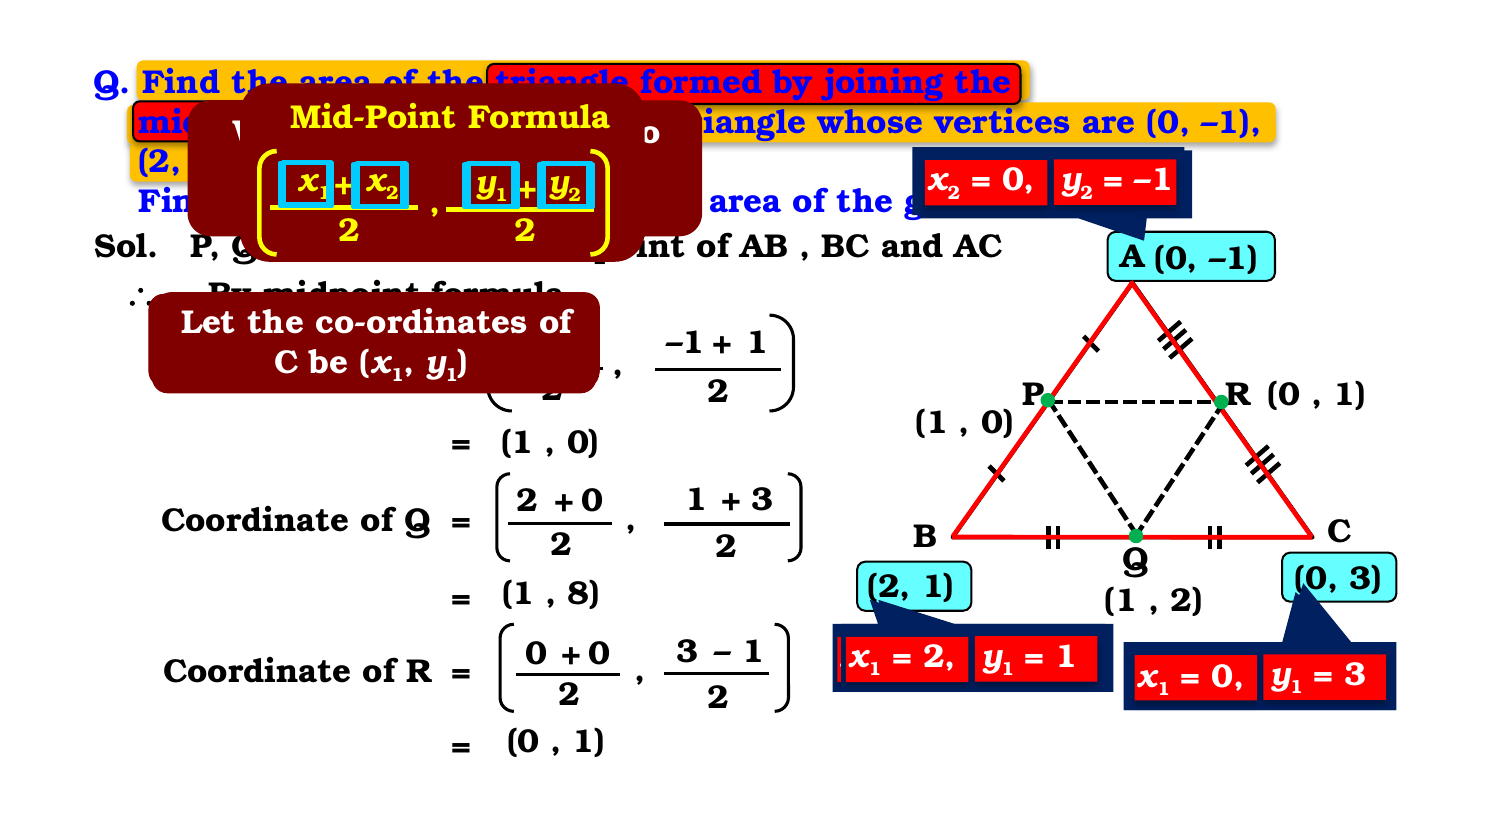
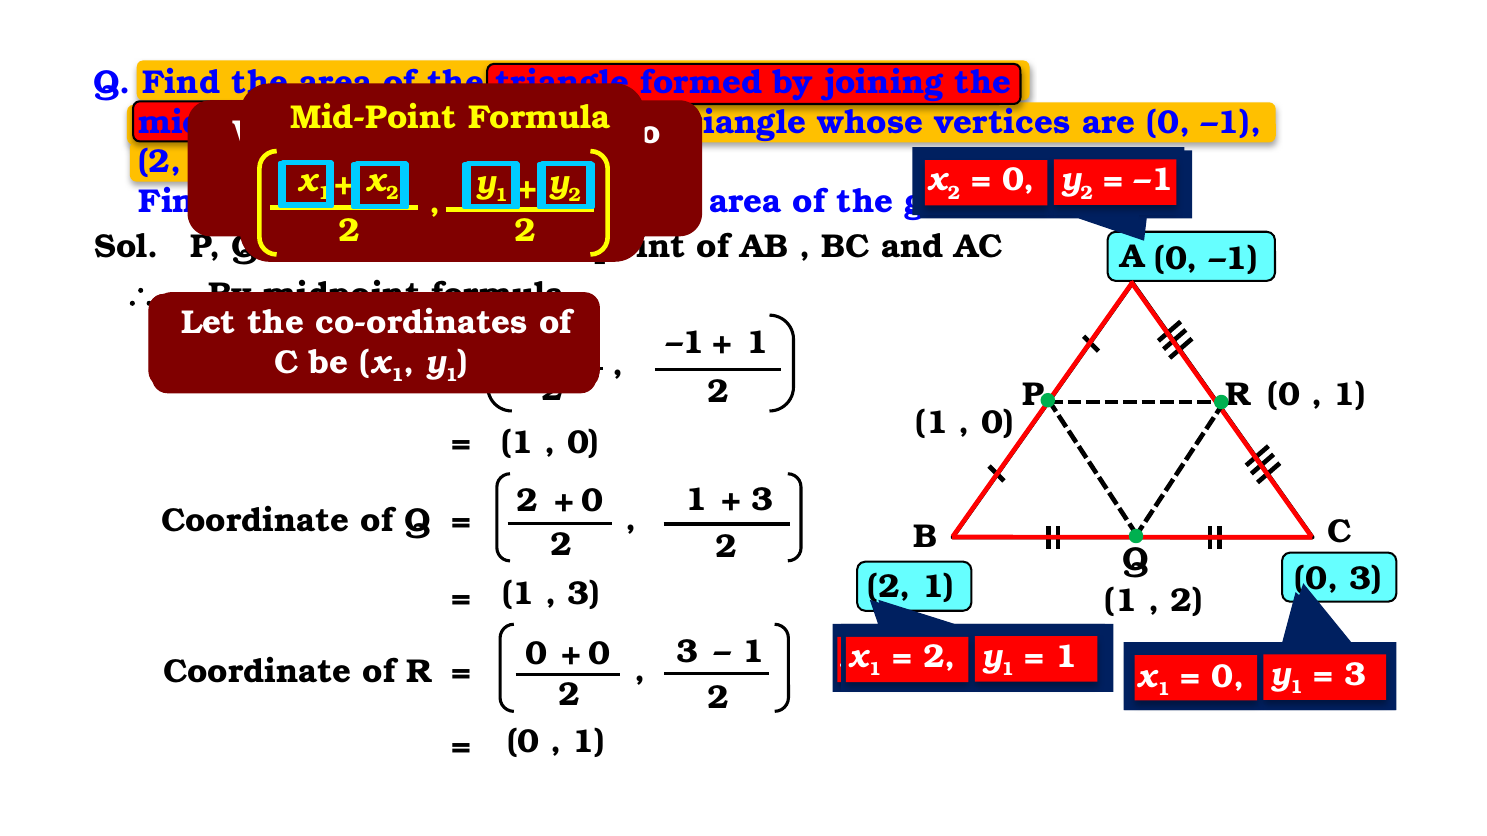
8: 8 -> 3 (584, 594)
